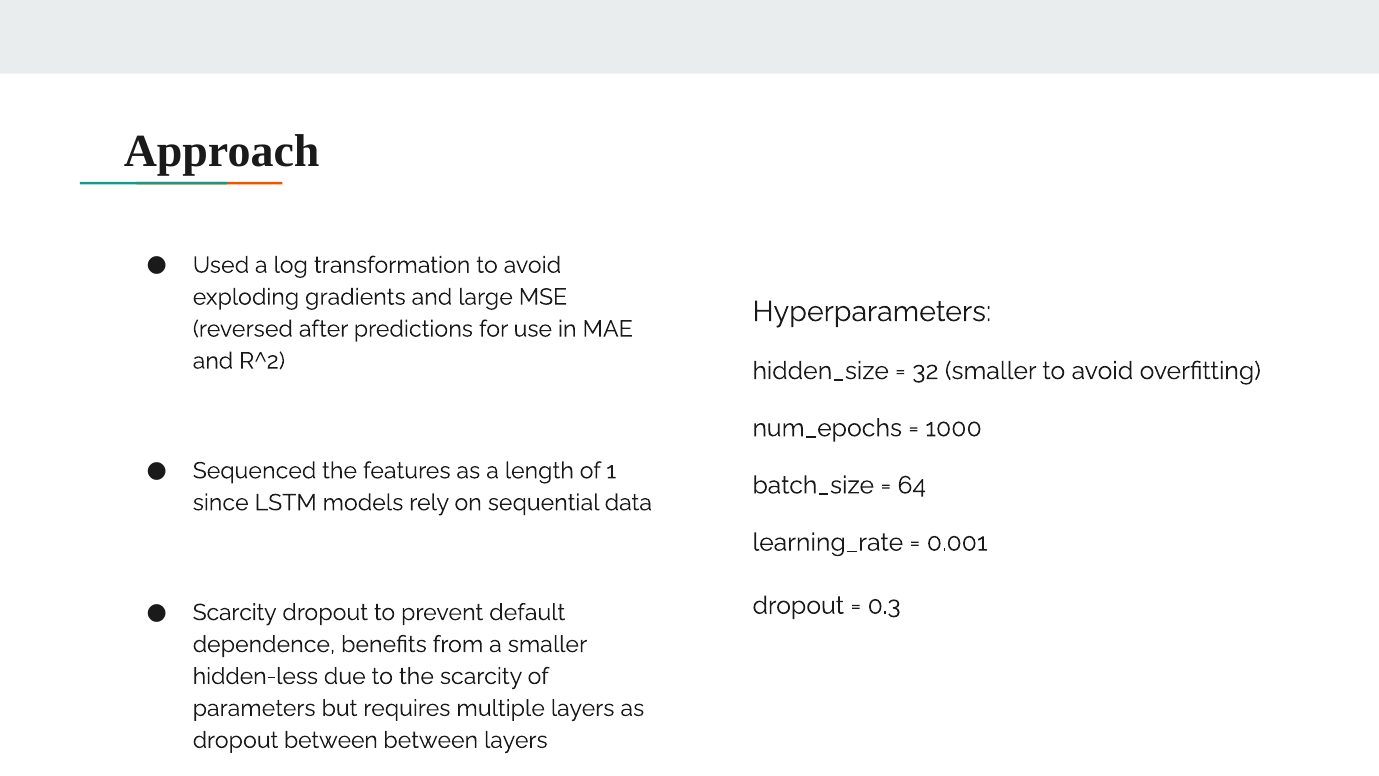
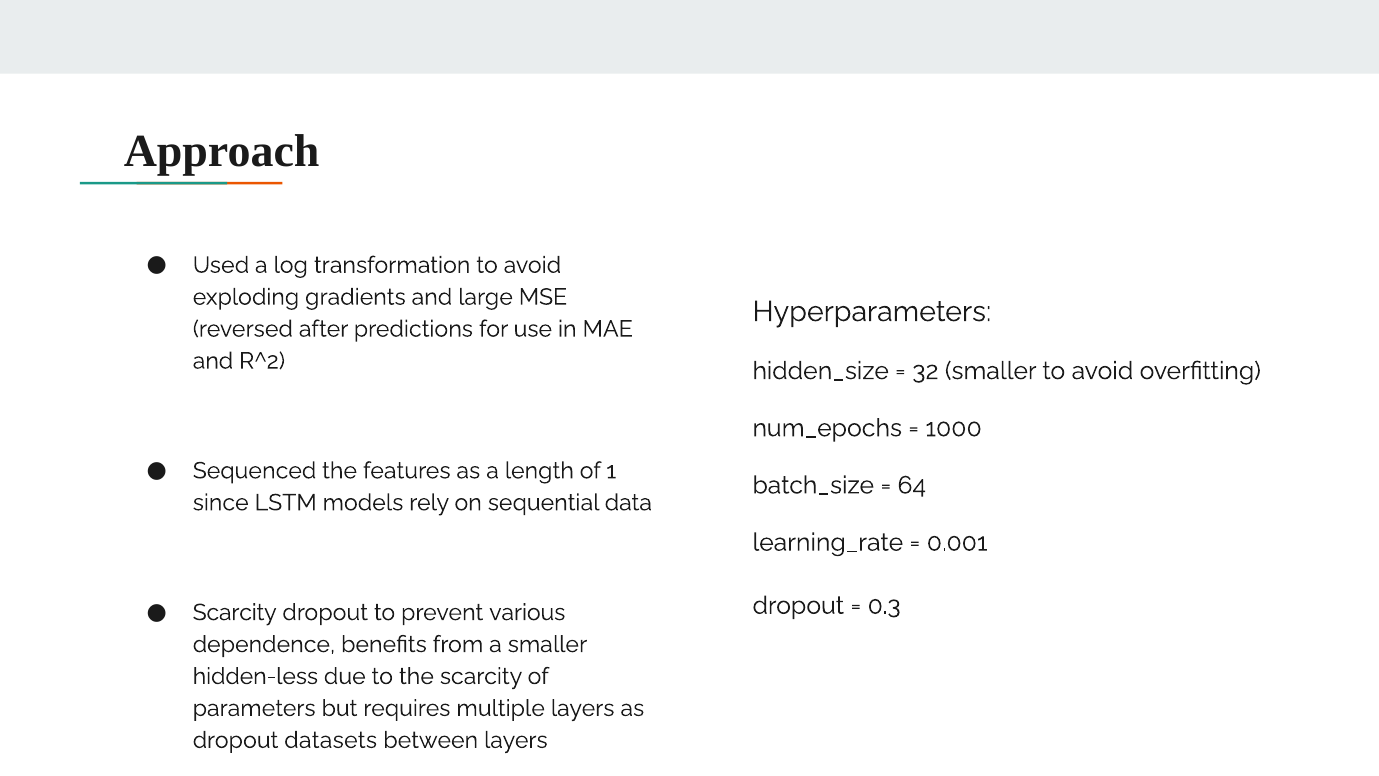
default: default -> various (527, 612)
dropout between: between -> datasets (331, 740)
